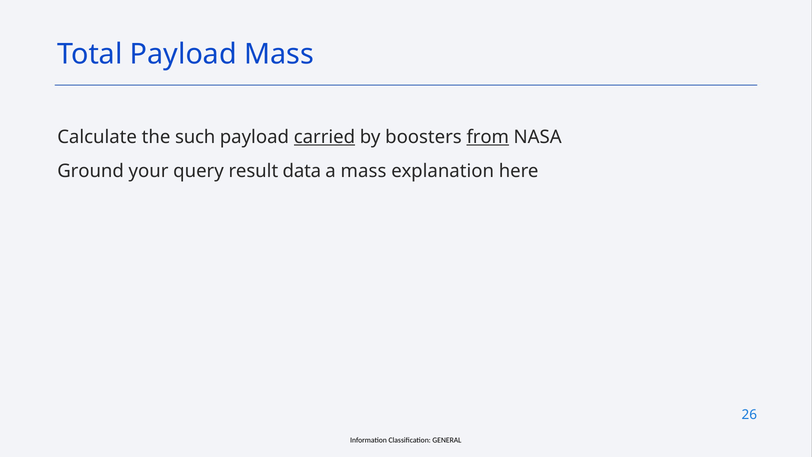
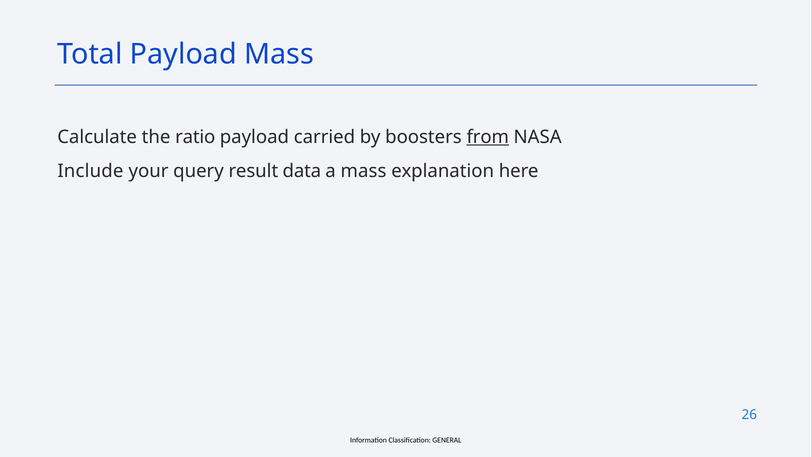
such: such -> ratio (195, 137)
carried underline: present -> none (324, 137)
Ground: Ground -> Include (90, 171)
